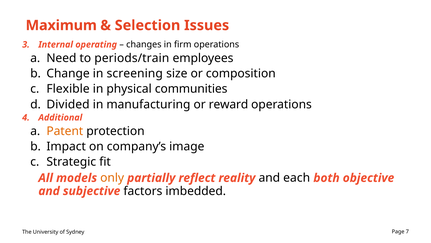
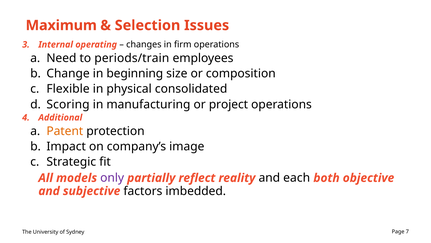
screening: screening -> beginning (135, 74)
communities: communities -> consolidated (191, 89)
Divided: Divided -> Scoring (68, 104)
reward: reward -> project (228, 104)
only colour: orange -> purple (112, 178)
